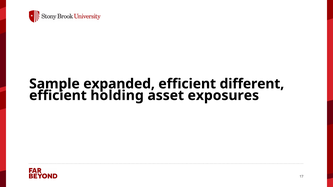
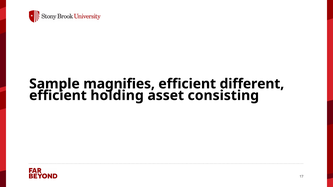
expanded: expanded -> magnifies (119, 84)
exposures: exposures -> consisting (223, 96)
